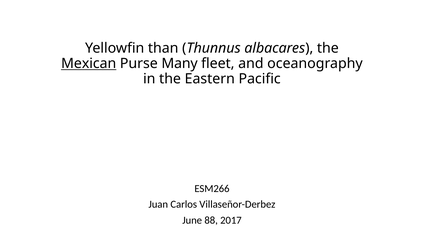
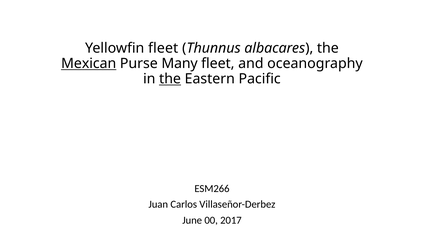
Yellowfin than: than -> fleet (163, 48)
the underline: none -> present (170, 79)
88: 88 -> 00 (211, 220)
